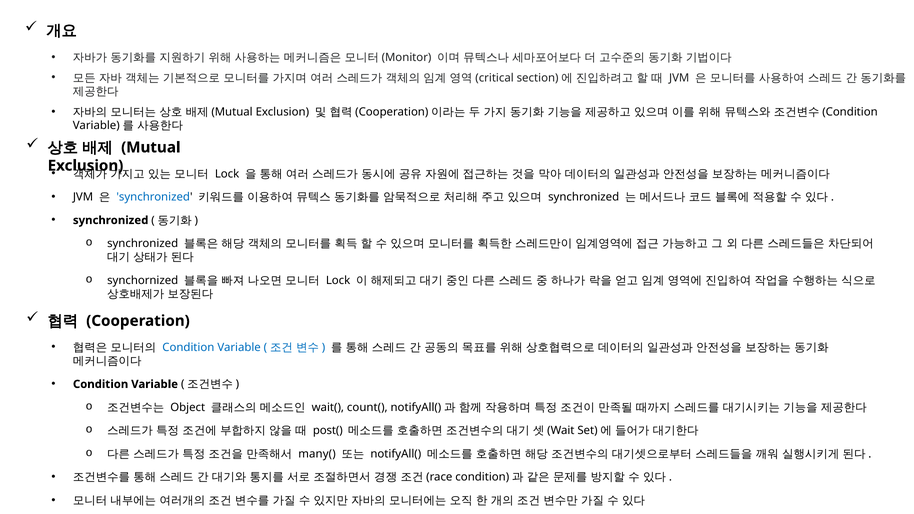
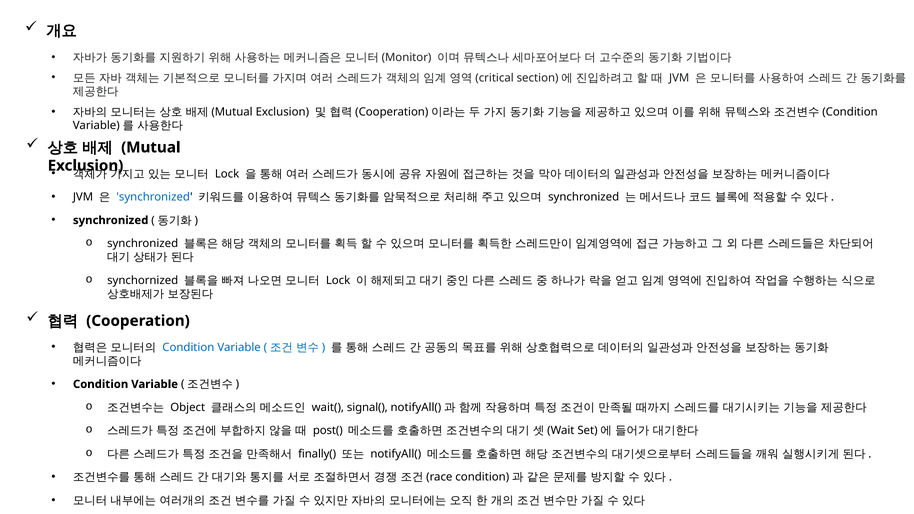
count(: count( -> signal( (367, 408)
many(: many( -> finally( (317, 454)
